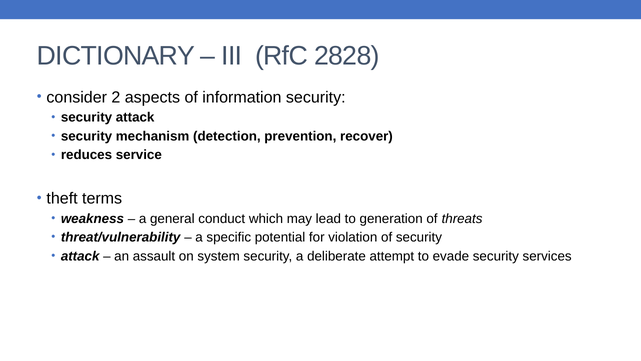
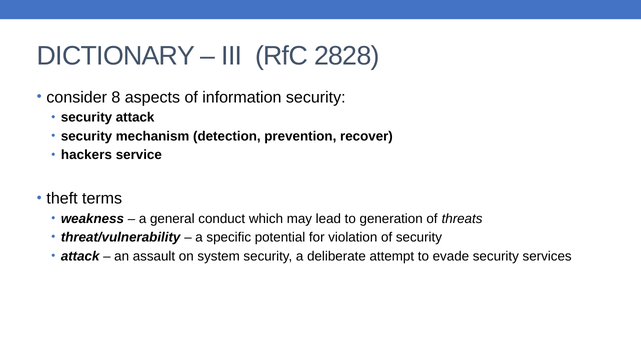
2: 2 -> 8 (116, 97)
reduces: reduces -> hackers (86, 155)
